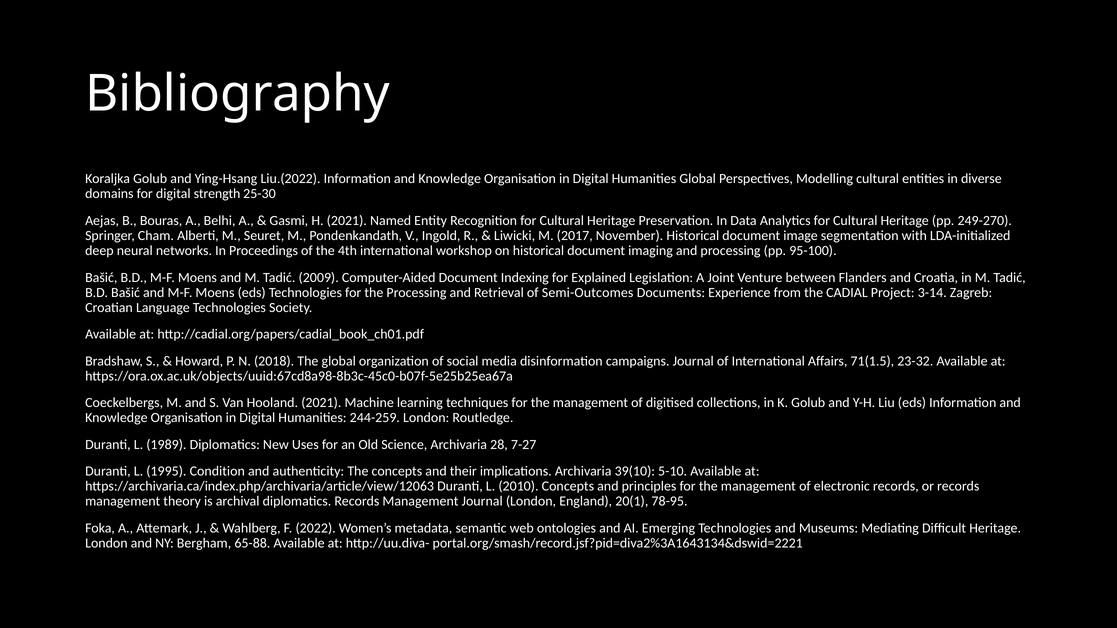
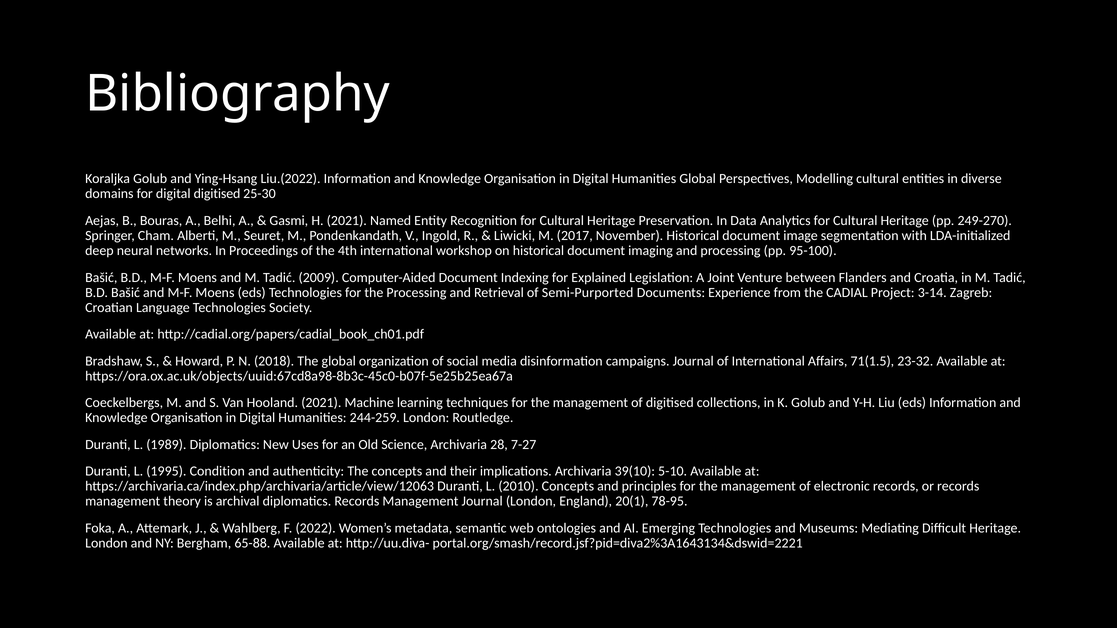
digital strength: strength -> digitised (217, 194)
Semi-Outcomes: Semi-Outcomes -> Semi-Purported (588, 293)
